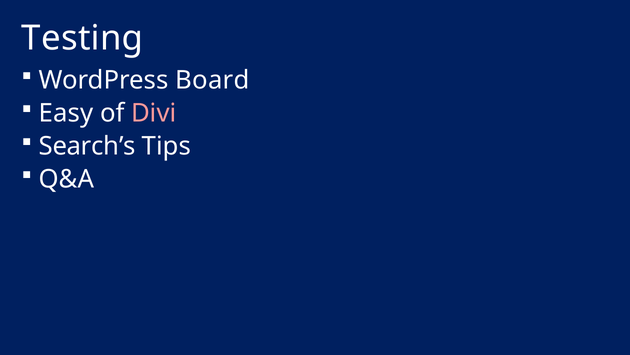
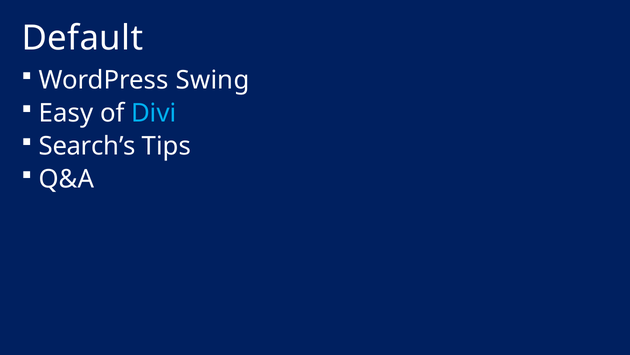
Testing: Testing -> Default (82, 38)
Board: Board -> Swing (213, 80)
Divi colour: pink -> light blue (154, 113)
